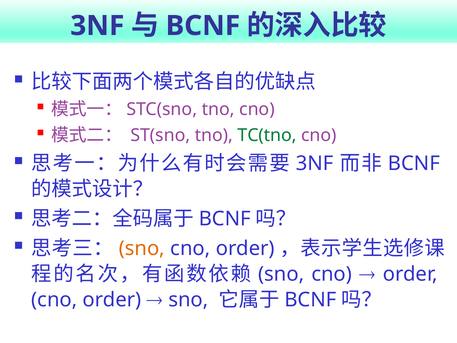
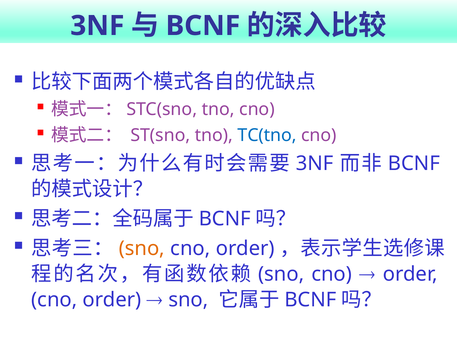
TC(tno colour: green -> blue (267, 135)
